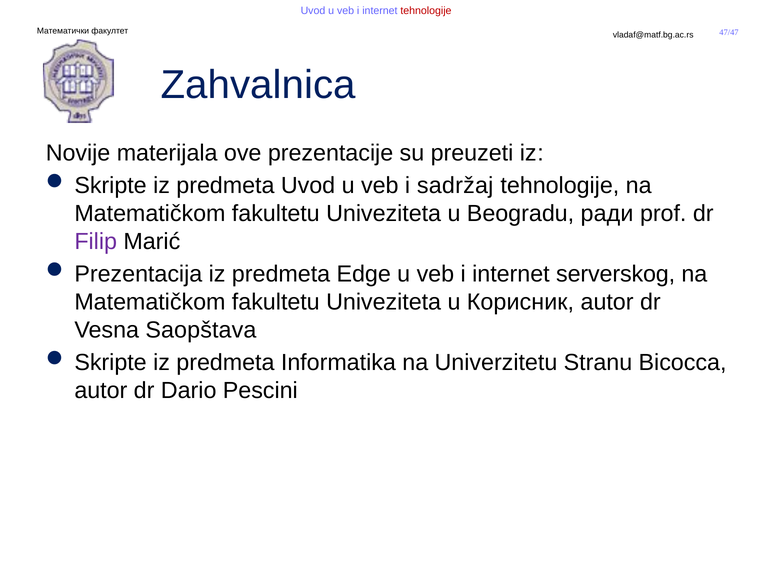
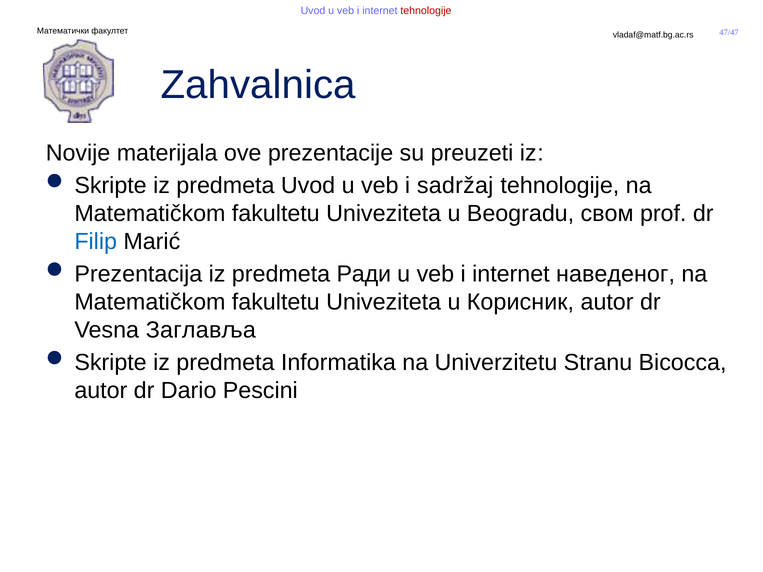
ради: ради -> свом (607, 214)
Filip colour: purple -> blue (96, 242)
Edge: Edge -> Ради (364, 274)
serverskog: serverskog -> наведеног (616, 274)
Saopštava: Saopštava -> Заглавља (201, 330)
